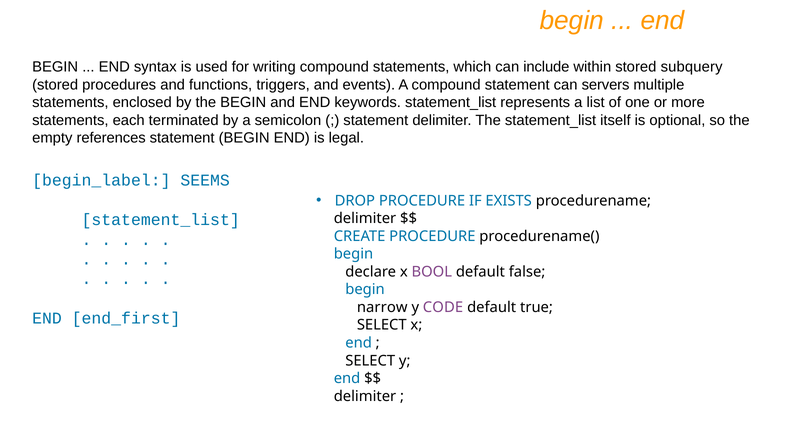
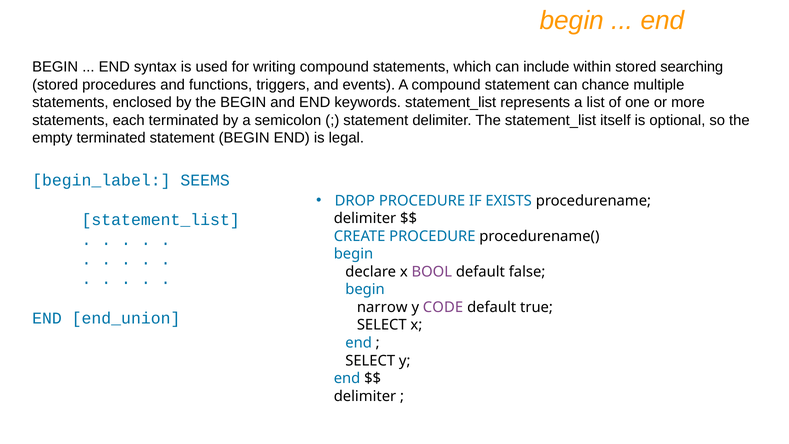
subquery: subquery -> searching (692, 67)
servers: servers -> chance (606, 85)
empty references: references -> terminated (111, 138)
end_first: end_first -> end_union (126, 318)
